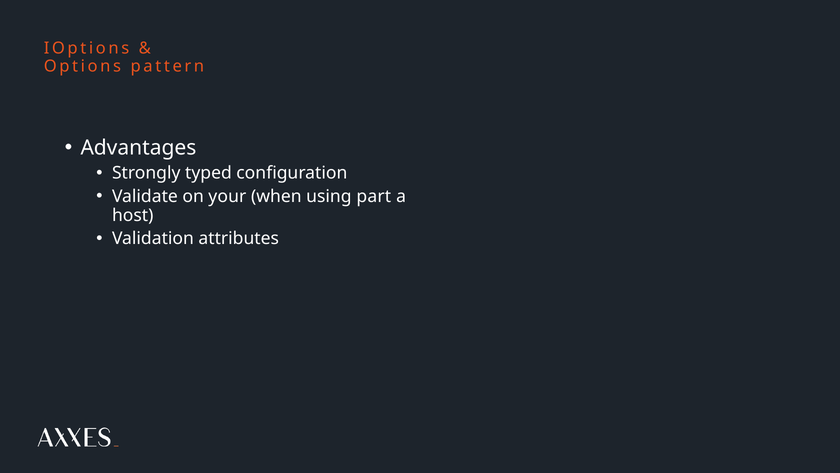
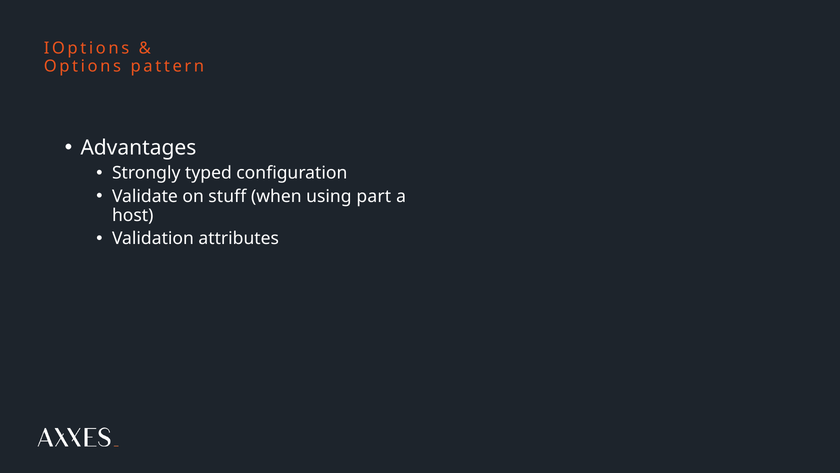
your: your -> stuff (227, 196)
